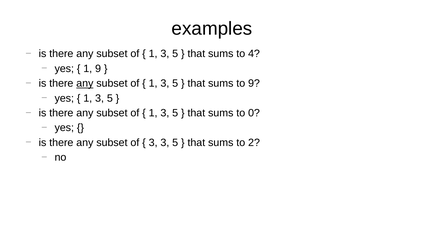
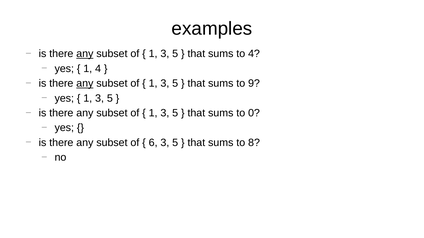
any underline: none -> present (85, 54)
1 9: 9 -> 4 (98, 69)
3: 3 -> 6 (153, 143)
2: 2 -> 8 (254, 143)
